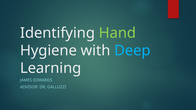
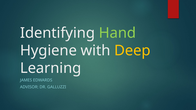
Deep colour: light blue -> yellow (132, 51)
